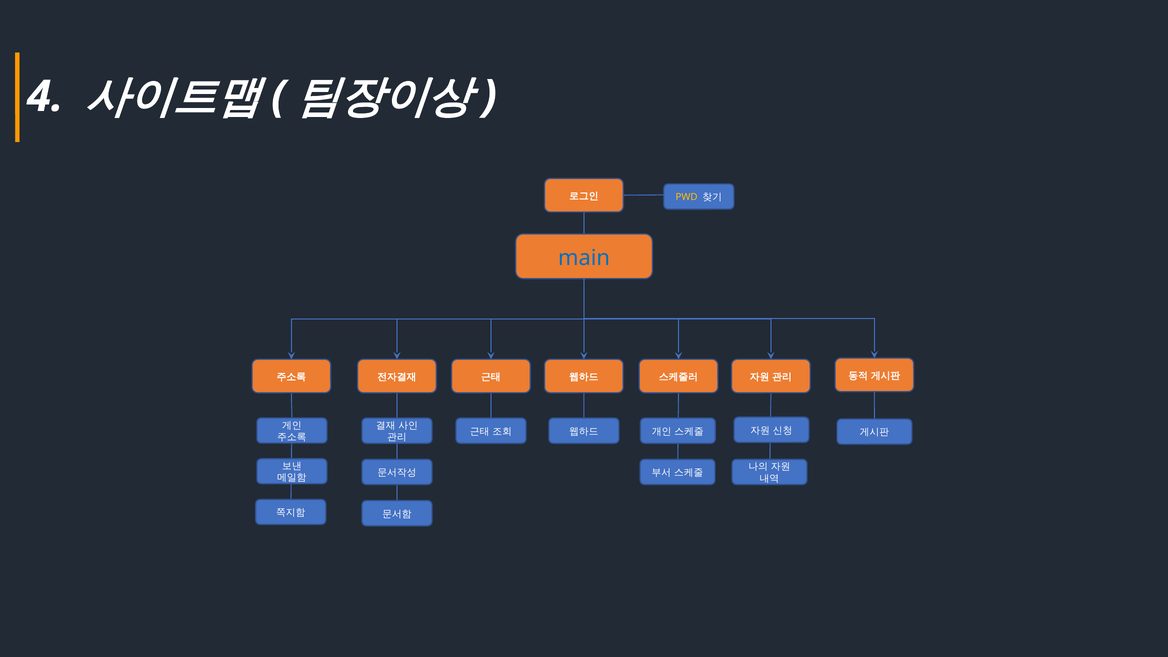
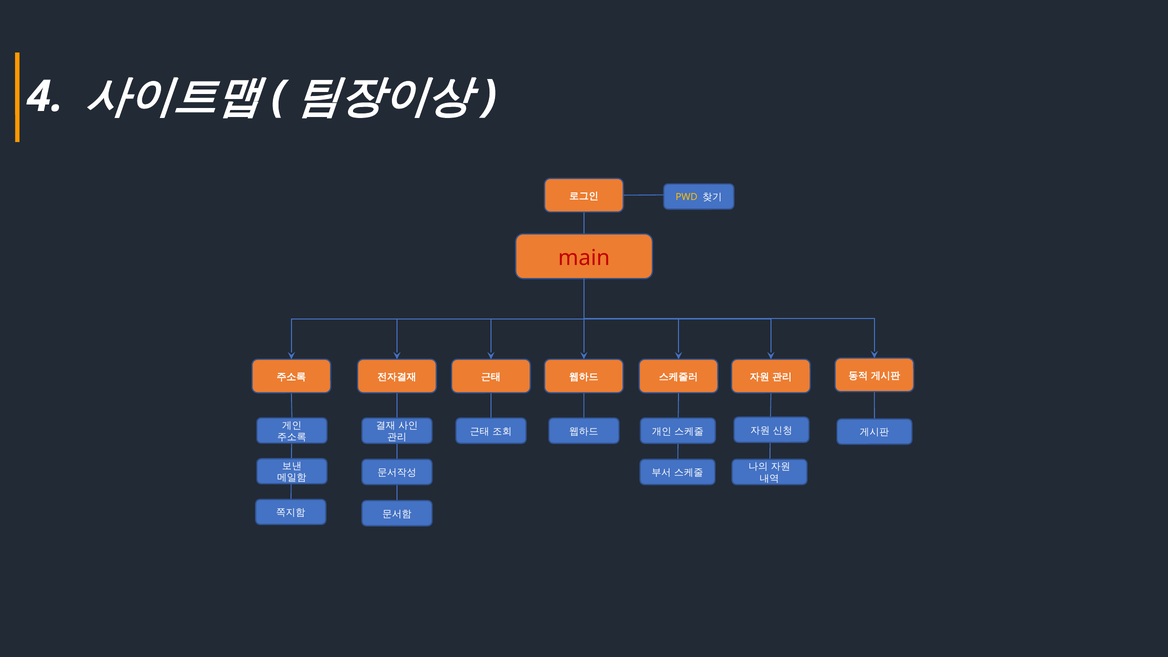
main colour: blue -> red (584, 258)
